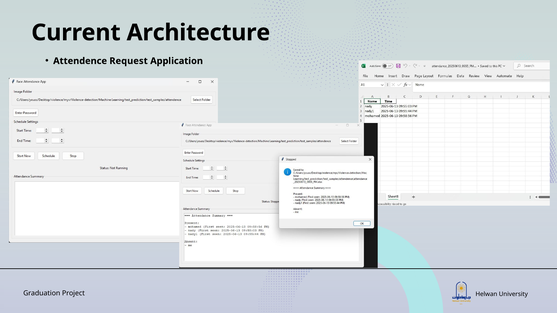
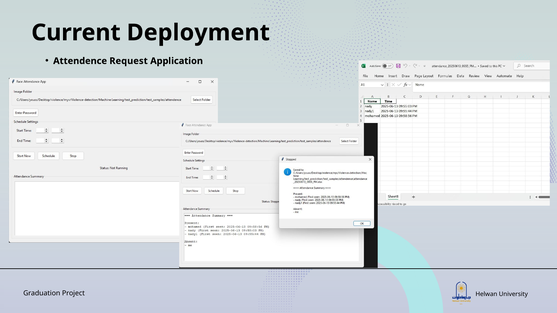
Architecture: Architecture -> Deployment (198, 33)
